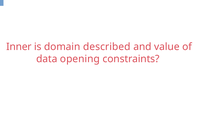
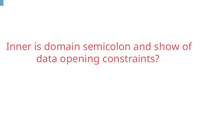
described: described -> semicolon (107, 47)
value: value -> show (167, 47)
